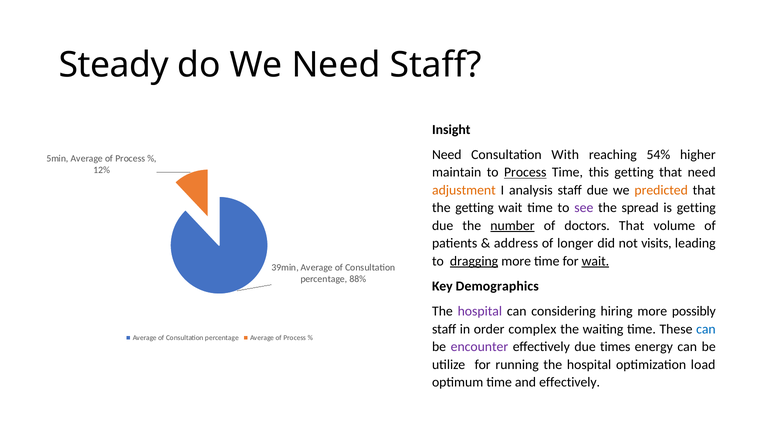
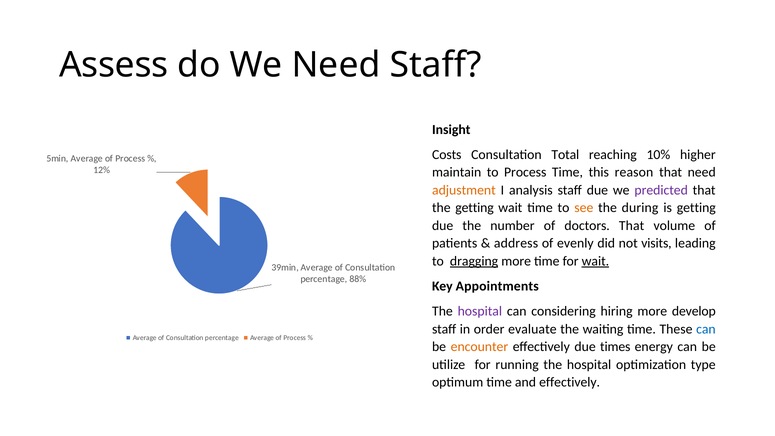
Steady: Steady -> Assess (114, 65)
Need: Need -> Costs (447, 154)
With: With -> Total (565, 154)
54%: 54% -> 10% (658, 154)
Process underline: present -> none (525, 172)
this getting: getting -> reason (634, 172)
predicted colour: orange -> purple (661, 190)
see colour: purple -> orange (584, 208)
spread: spread -> during (640, 208)
number underline: present -> none (512, 226)
longer: longer -> evenly (575, 243)
Demographics: Demographics -> Appointments (497, 286)
possibly: possibly -> develop (694, 311)
complex: complex -> evaluate (532, 329)
encounter colour: purple -> orange (479, 347)
load: load -> type (703, 365)
